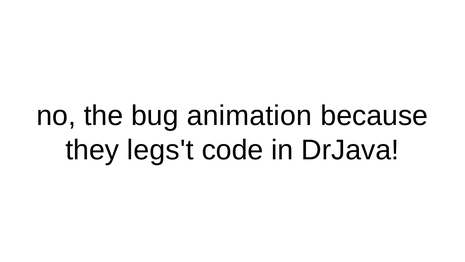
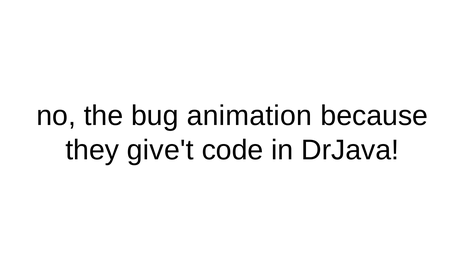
legs't: legs't -> give't (160, 150)
